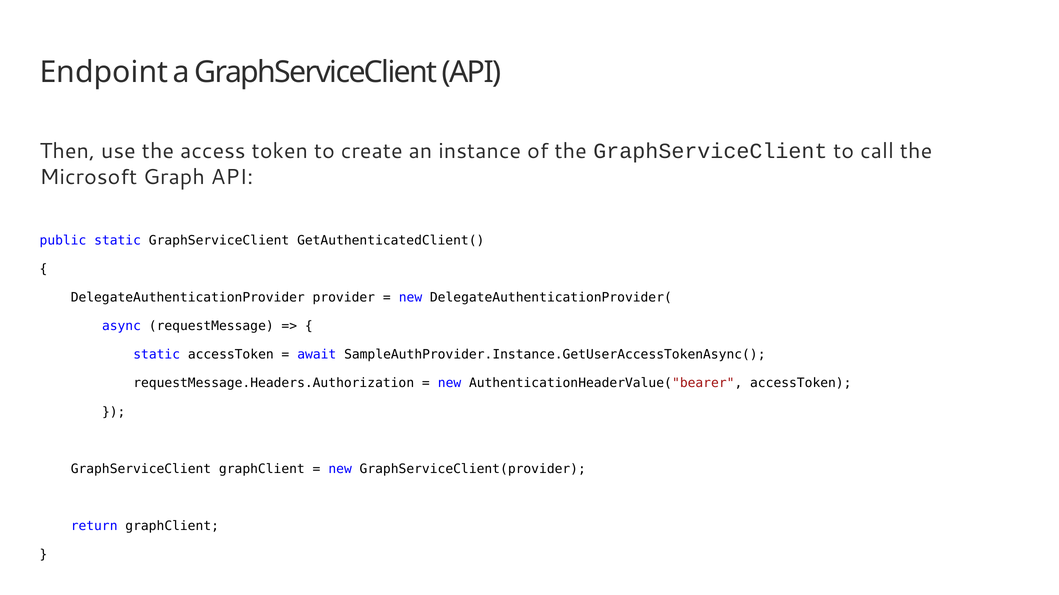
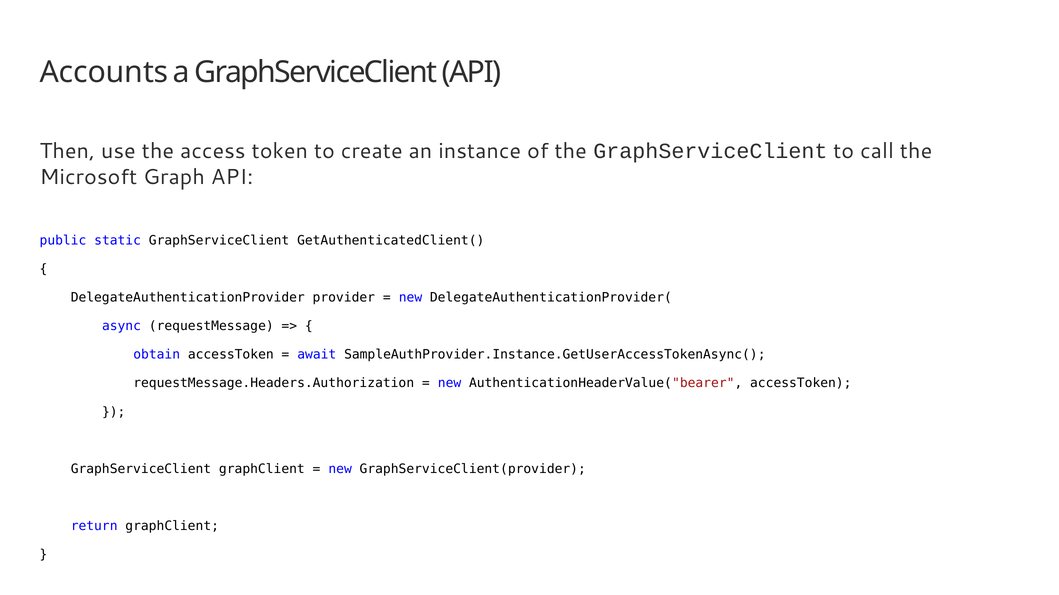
Endpoint: Endpoint -> Accounts (104, 72)
static: static -> obtain (157, 355)
